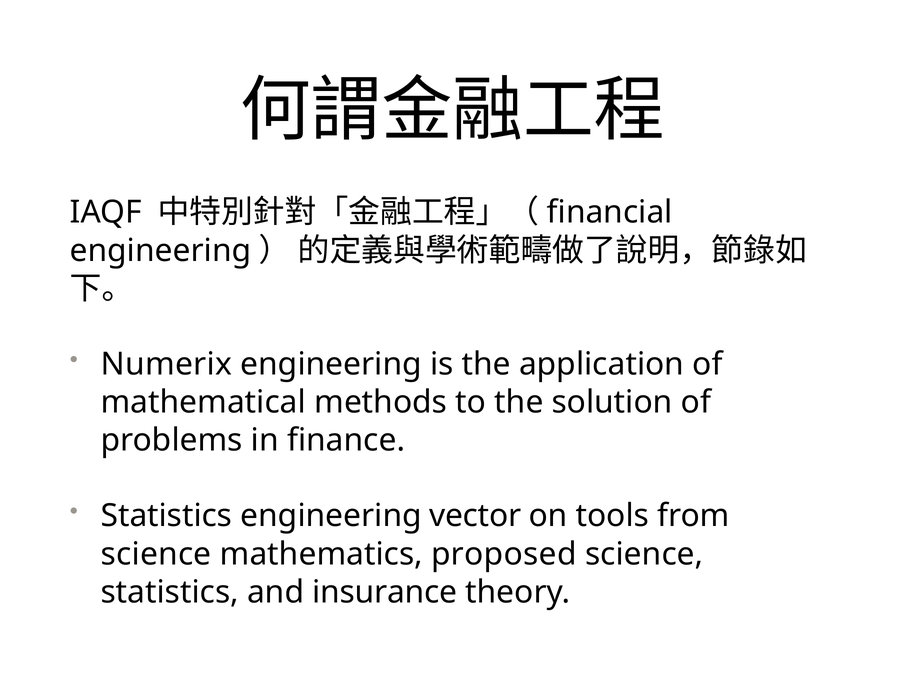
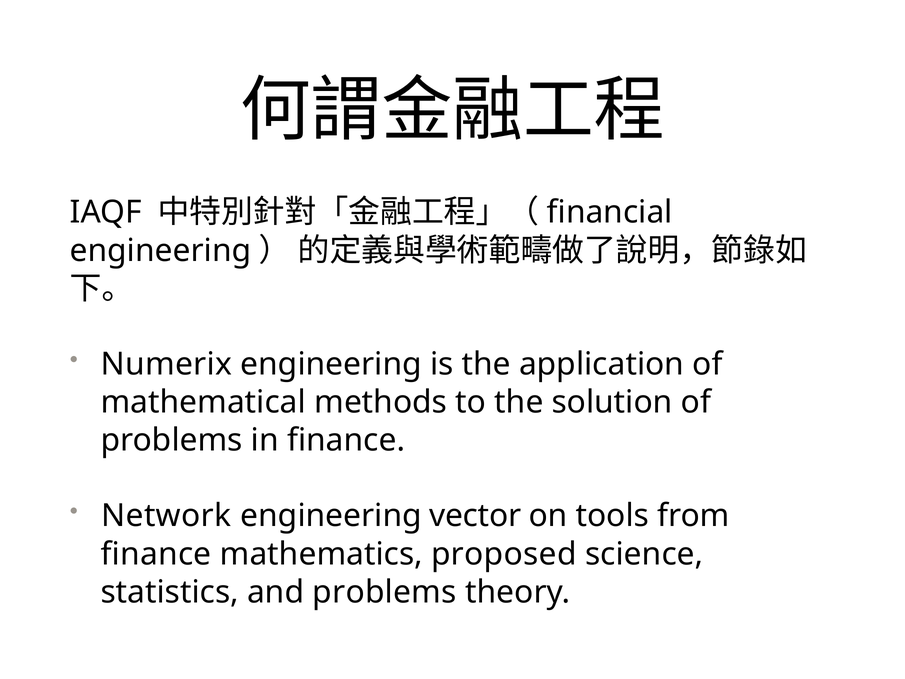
Statistics: Statistics -> Network (166, 516)
science: science -> finance (156, 554)
and insurance: insurance -> problems (385, 592)
